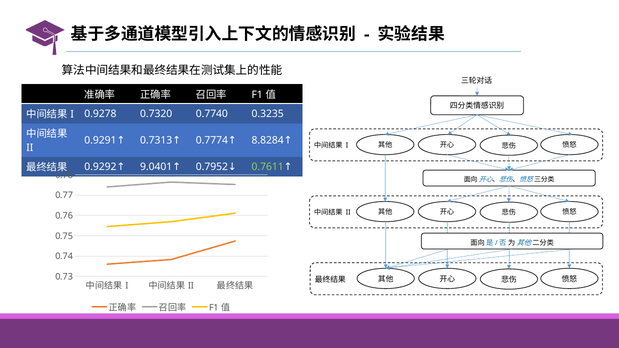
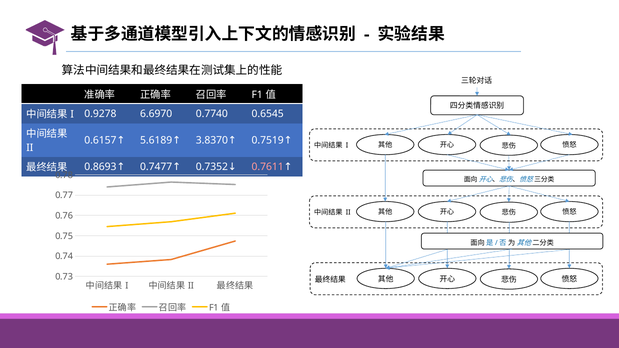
0.7320: 0.7320 -> 6.6970 (156, 114)
0.3235: 0.3235 -> 0.6545 (268, 114)
0.9291: 0.9291 -> 0.6157 (100, 141)
0.7313: 0.7313 -> 5.6189 (156, 141)
0.7774: 0.7774 -> 3.8370 (212, 141)
8.8284: 8.8284 -> 0.7519 (268, 141)
0.9292: 0.9292 -> 0.8693 (100, 167)
9.0401: 9.0401 -> 0.7477 (156, 167)
0.7952: 0.7952 -> 0.7352 (212, 167)
0.7611 colour: light green -> pink (268, 167)
